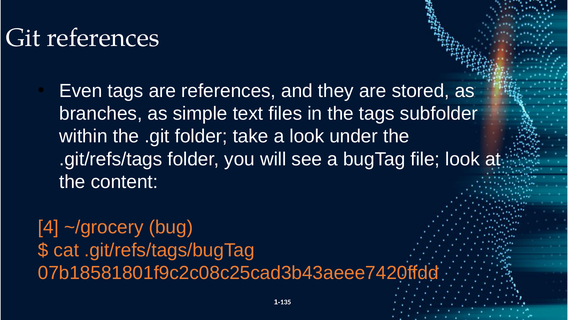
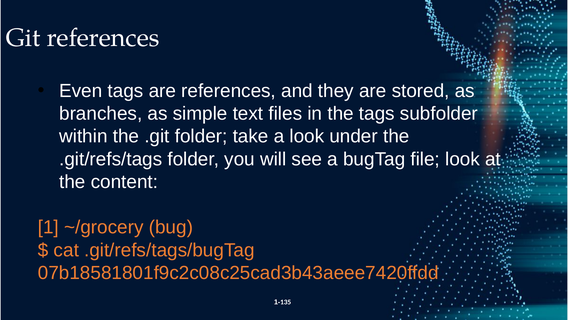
4: 4 -> 1 (48, 227)
